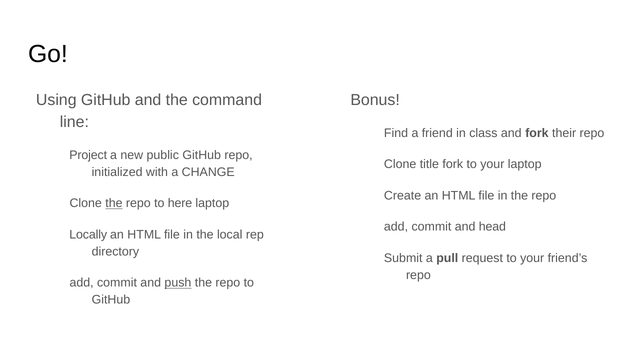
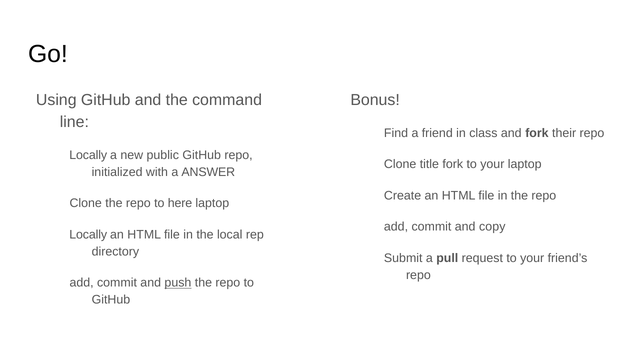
Project: Project -> Locally (88, 155)
CHANGE: CHANGE -> ANSWER (208, 172)
the underline: present -> none (114, 203)
head: head -> copy (492, 227)
